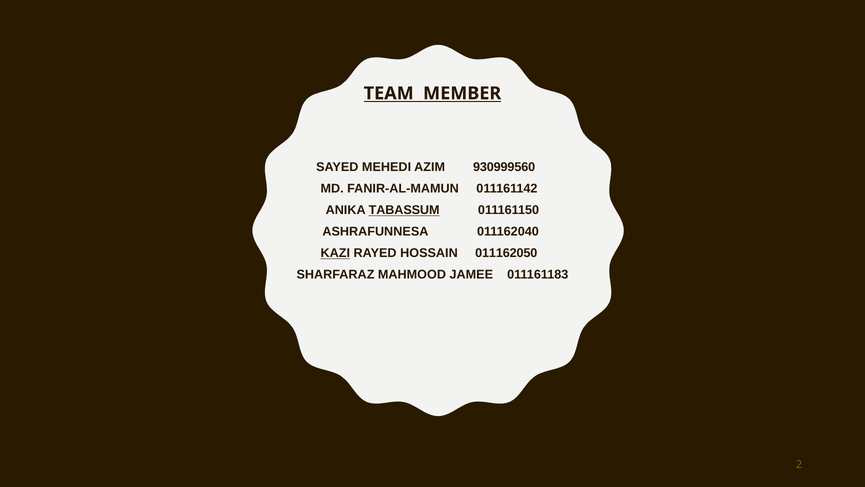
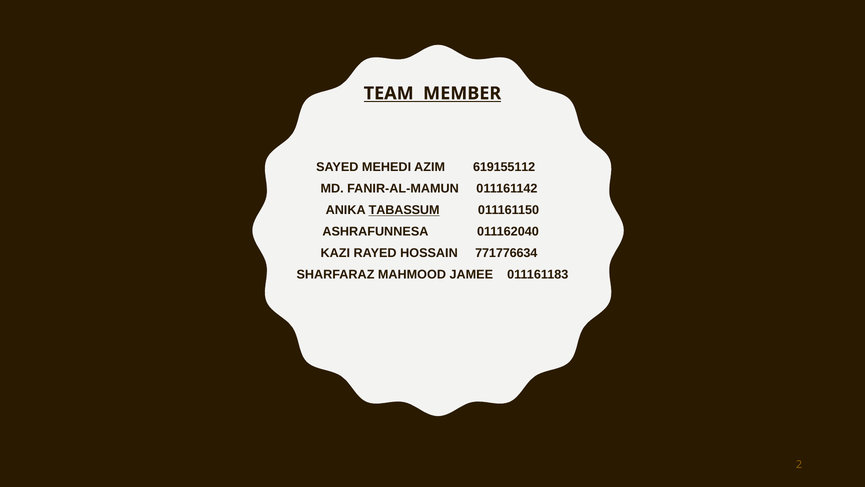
930999560: 930999560 -> 619155112 (504, 167)
KAZI underline: present -> none (335, 253)
011162050: 011162050 -> 771776634 (506, 253)
